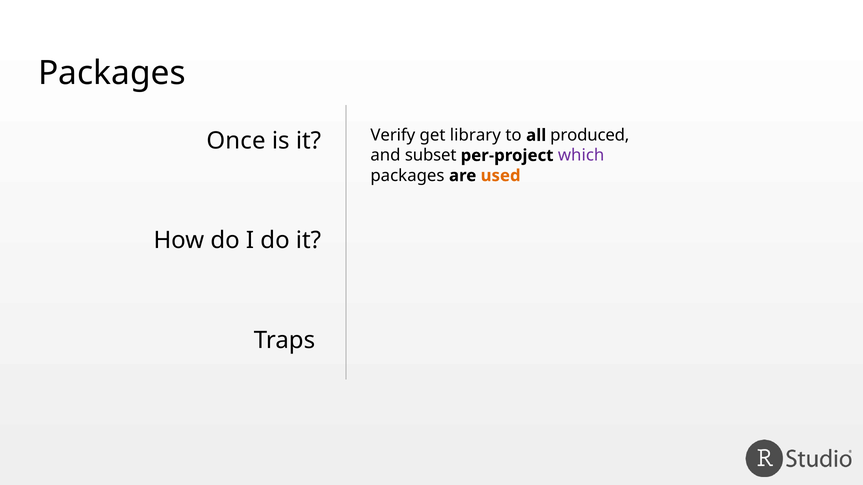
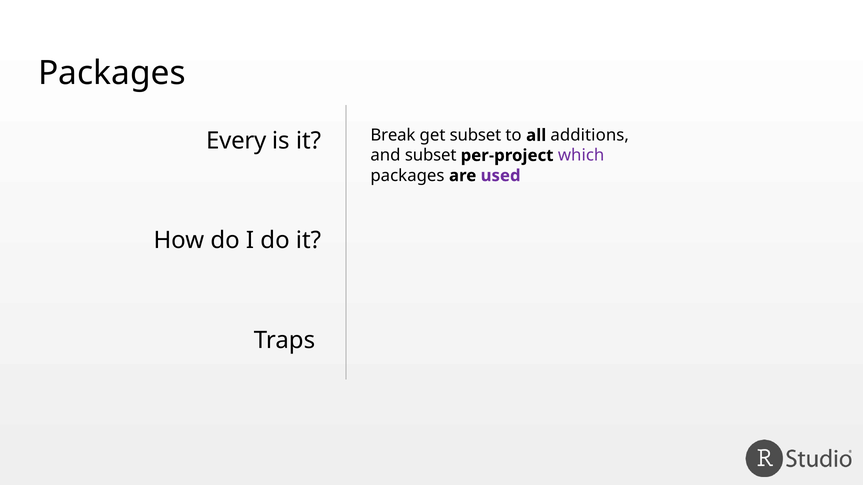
Verify: Verify -> Break (393, 135)
get library: library -> subset (475, 135)
produced: produced -> additions (590, 135)
Once: Once -> Every (236, 141)
used colour: orange -> purple (501, 176)
